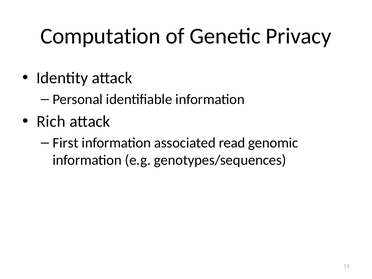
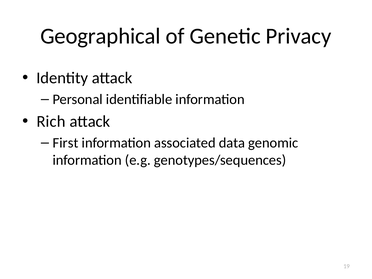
Computation: Computation -> Geographical (100, 36)
read: read -> data (232, 143)
